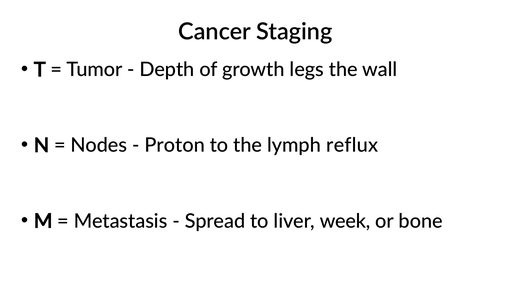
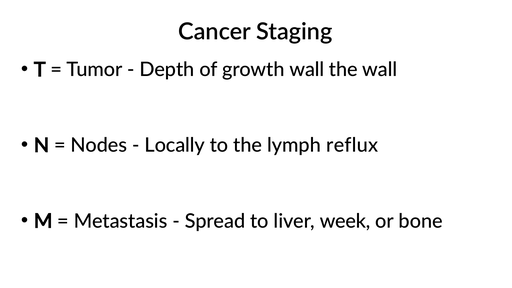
growth legs: legs -> wall (307, 70)
Proton: Proton -> Locally (175, 145)
